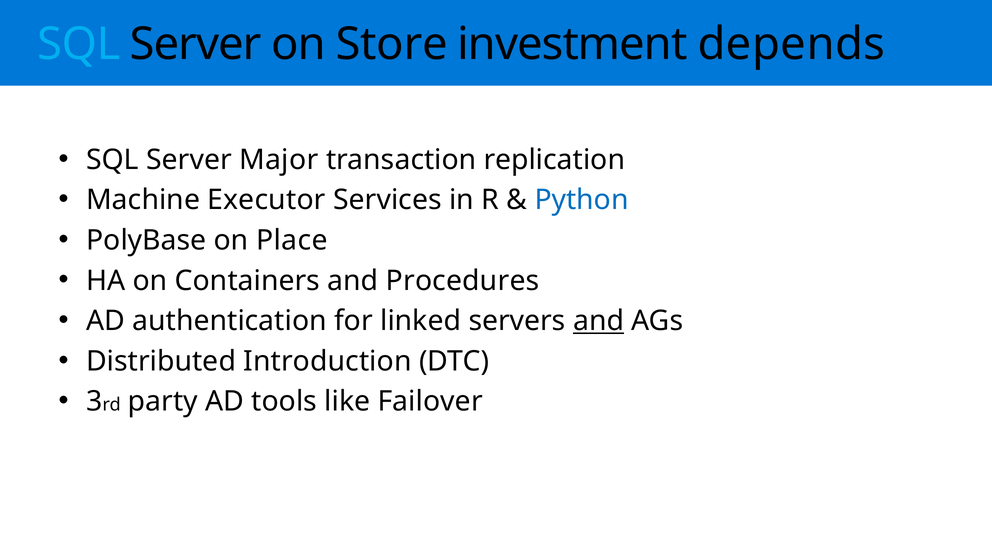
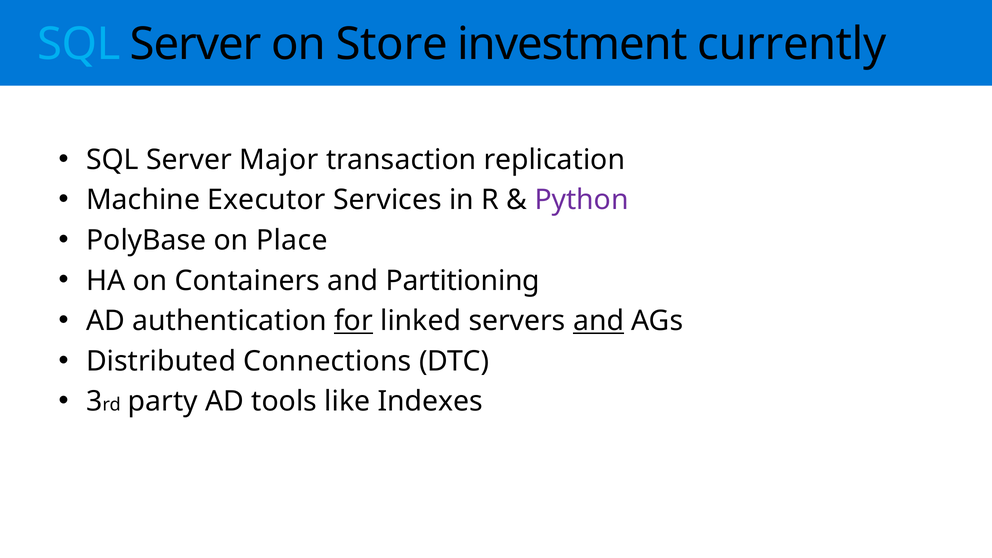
depends: depends -> currently (792, 44)
Python colour: blue -> purple (582, 200)
Procedures: Procedures -> Partitioning (463, 281)
for underline: none -> present (353, 321)
Introduction: Introduction -> Connections (327, 361)
Failover: Failover -> Indexes (430, 401)
